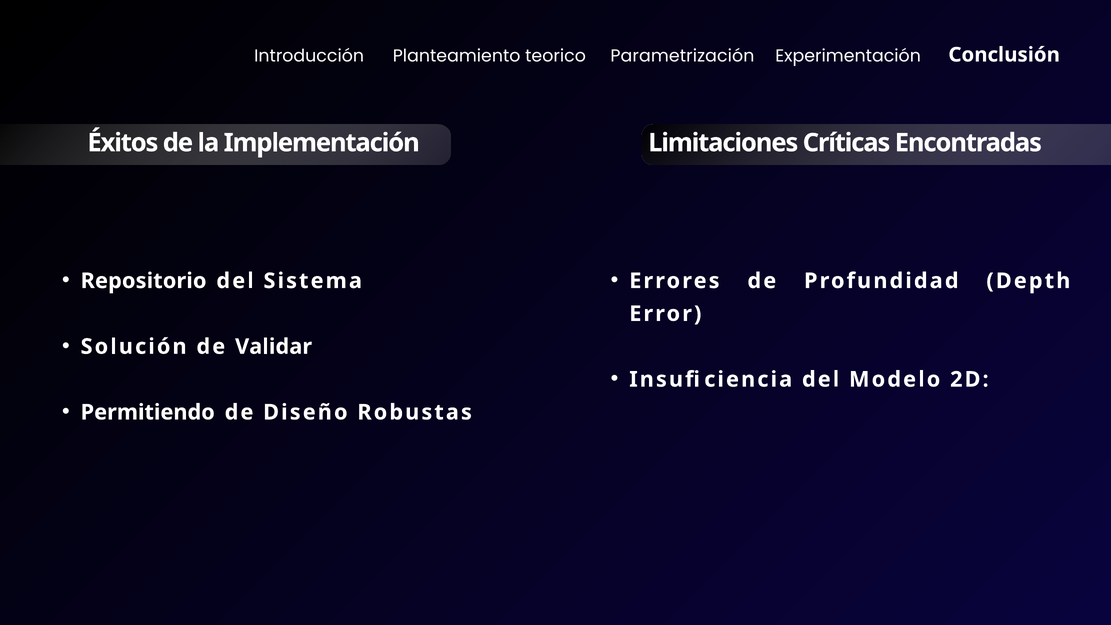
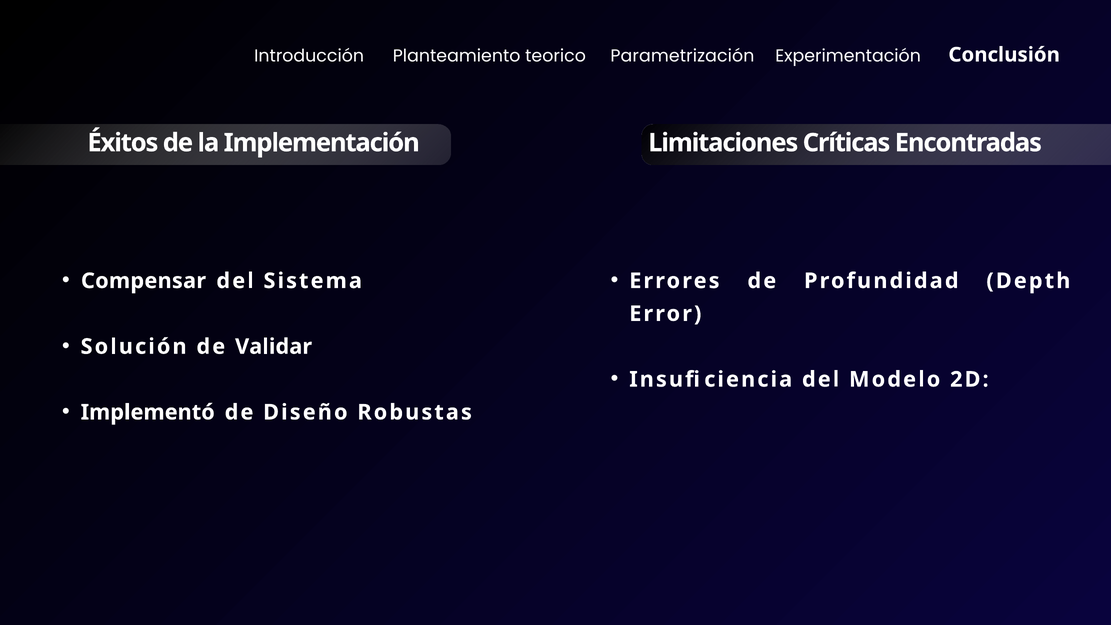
Repositorio: Repositorio -> Compensar (144, 281)
Permitiendo: Permitiendo -> Implementó (148, 412)
